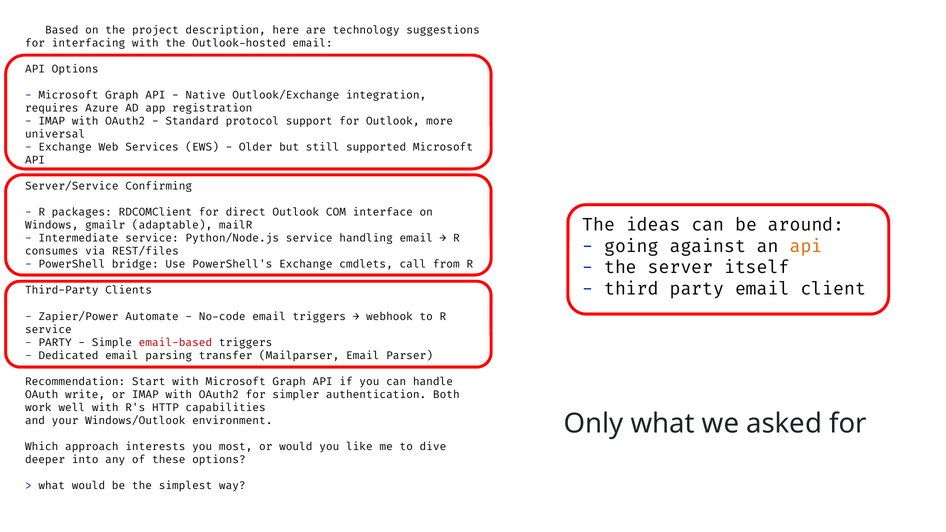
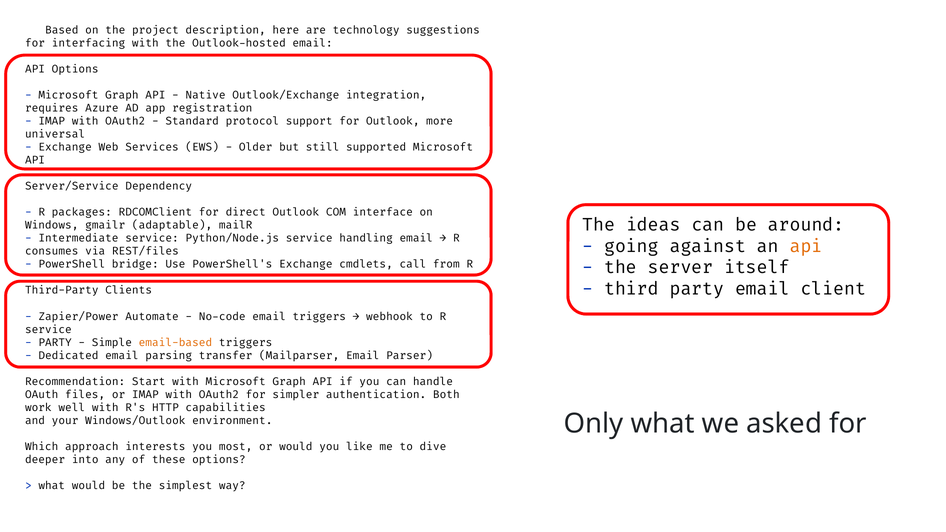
Confirming: Confirming -> Dependency (159, 186)
email-based colour: red -> orange (175, 343)
write: write -> files (85, 395)
